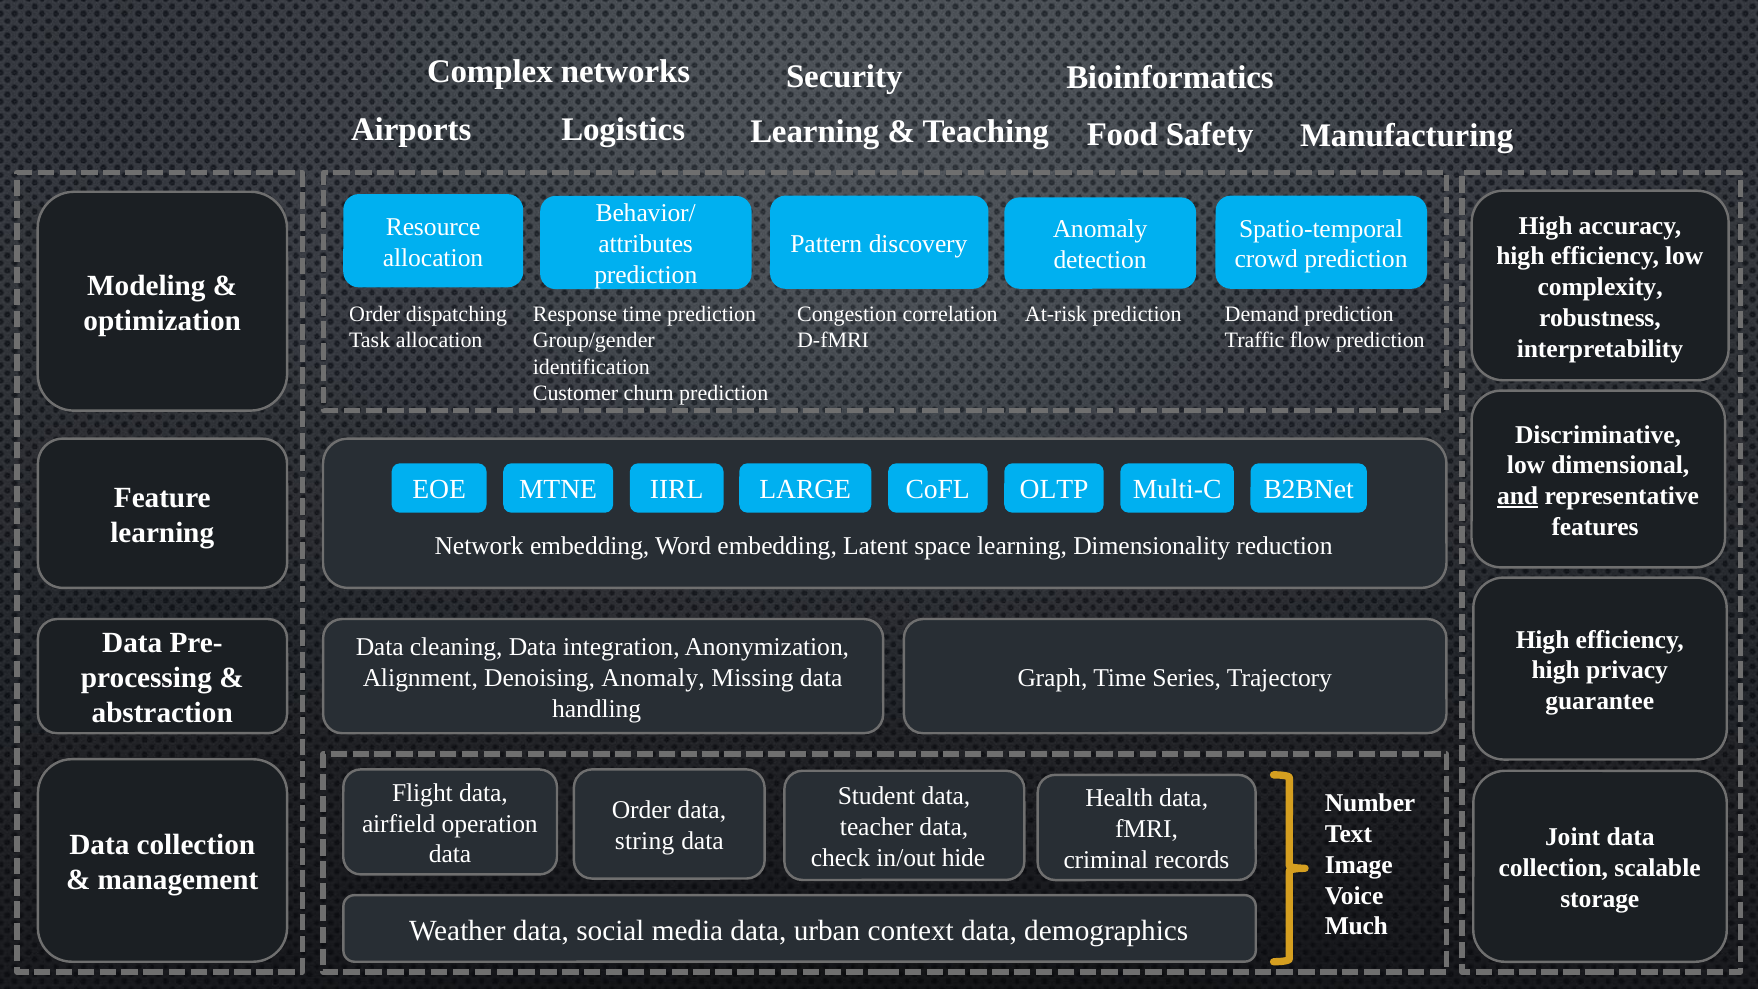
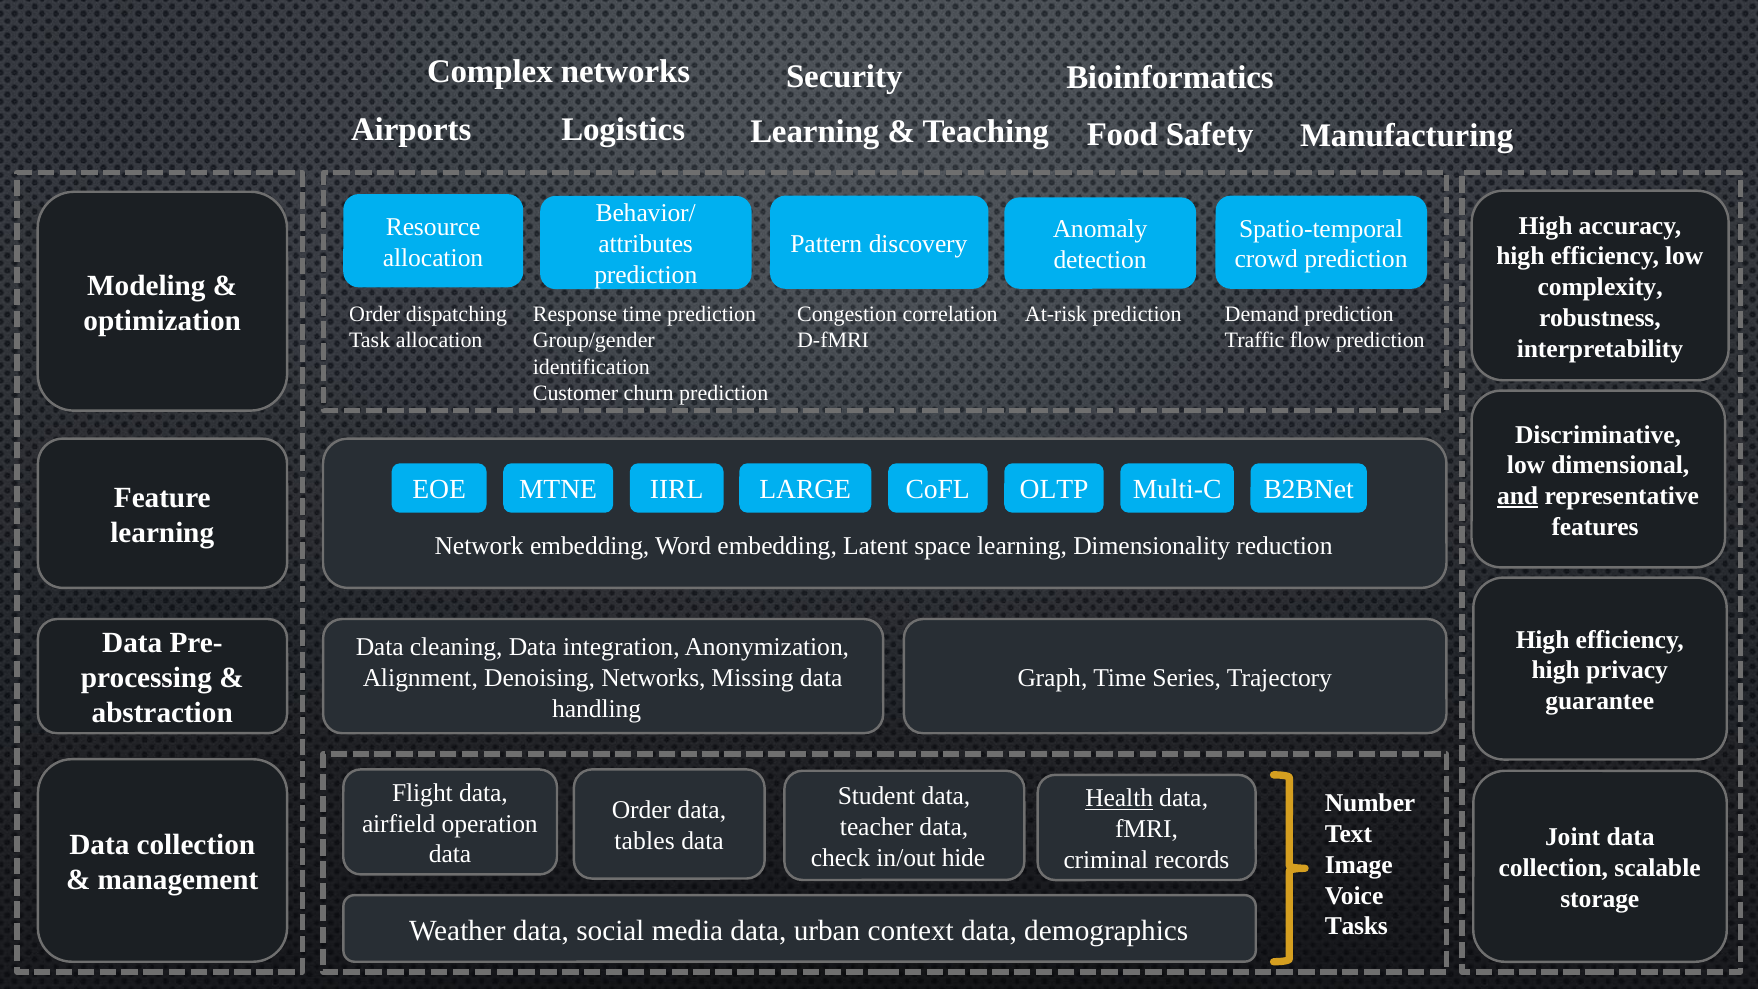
Denoising Anomaly: Anomaly -> Networks (653, 678)
Health underline: none -> present (1119, 798)
string: string -> tables (645, 841)
Much: Much -> Tasks (1356, 926)
